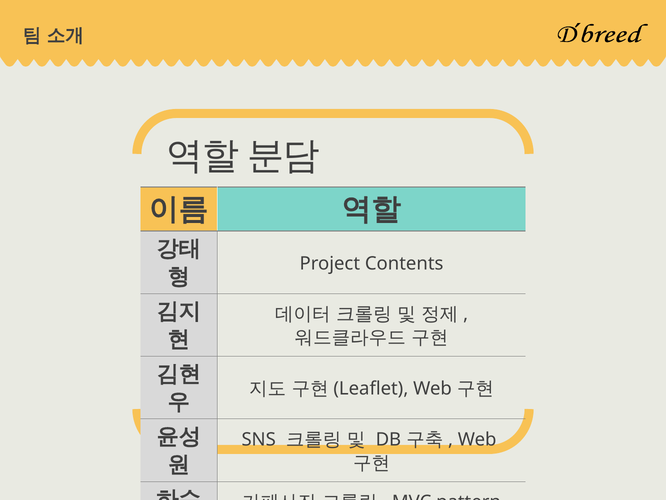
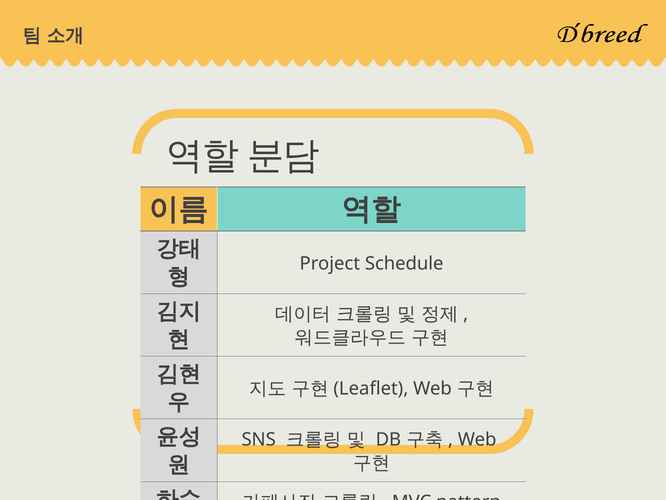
Contents: Contents -> Schedule (404, 263)
